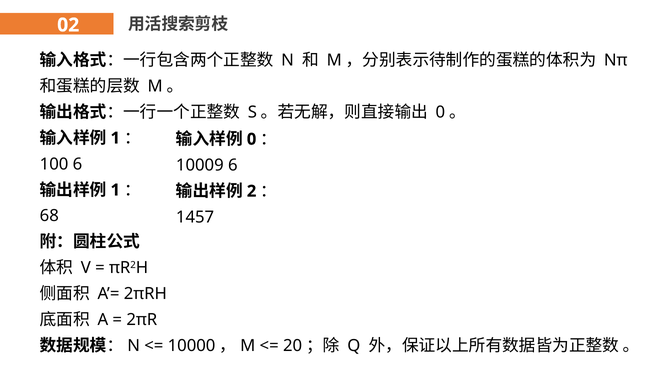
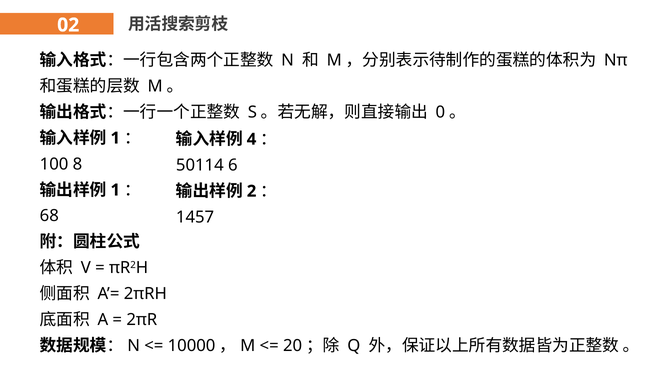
0: 0 -> 4 (252, 139)
100 6: 6 -> 8 (77, 164)
10009: 10009 -> 50114 (200, 166)
